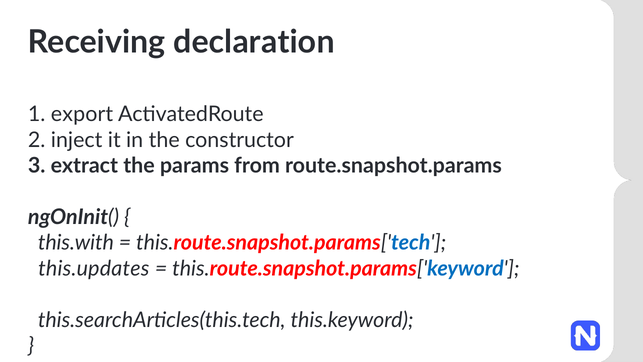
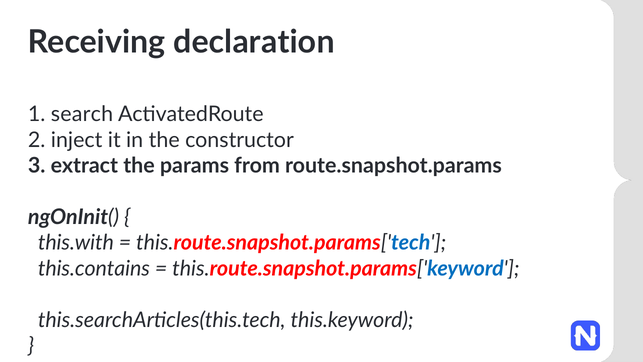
export: export -> search (82, 114)
this.updates: this.updates -> this.contains (94, 268)
